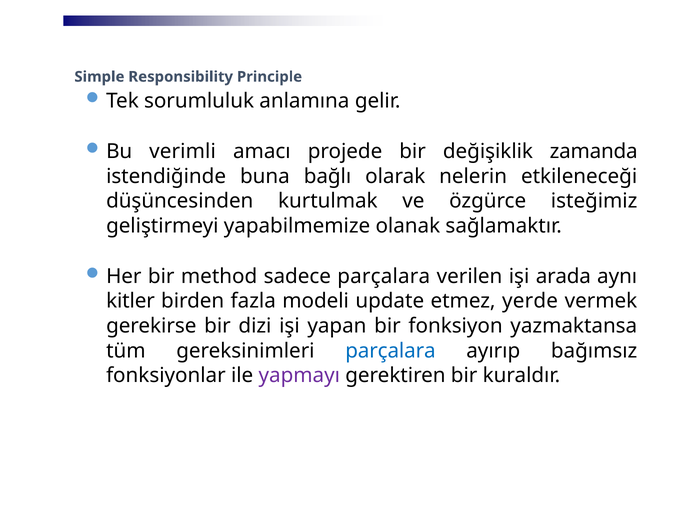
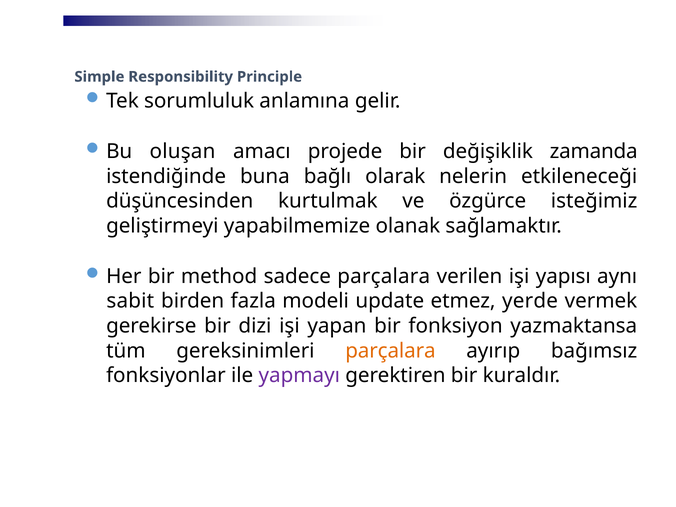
verimli: verimli -> oluşan (182, 152)
arada: arada -> yapısı (563, 276)
kitler: kitler -> sabit (130, 301)
parçalara colour: blue -> orange (390, 351)
